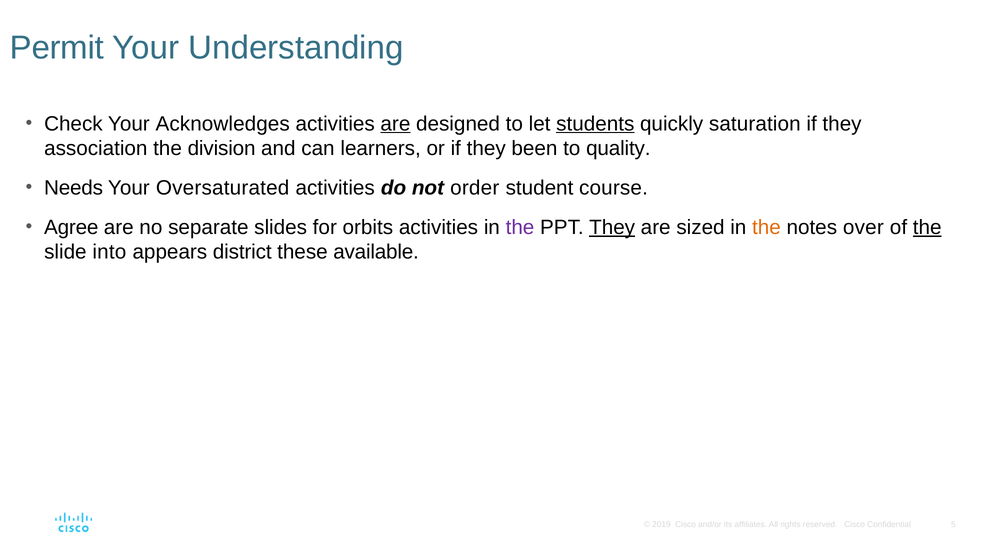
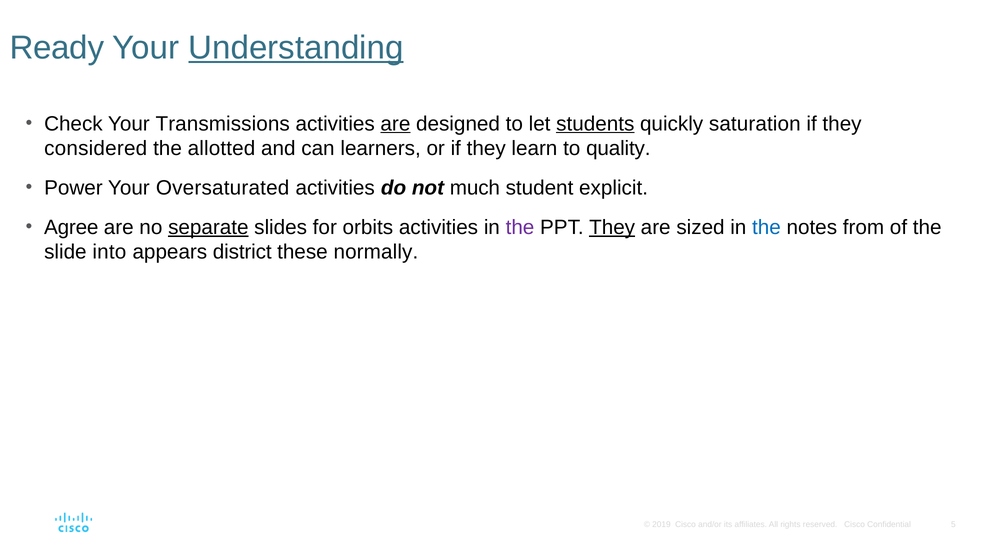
Permit: Permit -> Ready (57, 48)
Understanding underline: none -> present (296, 48)
Acknowledges: Acknowledges -> Transmissions (223, 124)
association: association -> considered (96, 148)
division: division -> allotted (221, 148)
been: been -> learn (534, 148)
Needs: Needs -> Power (73, 188)
order: order -> much (475, 188)
course: course -> explicit (614, 188)
separate underline: none -> present (208, 227)
the colour: orange -> blue (766, 227)
over: over -> from (863, 227)
the underline: present -> none (927, 227)
available: available -> normally (376, 252)
